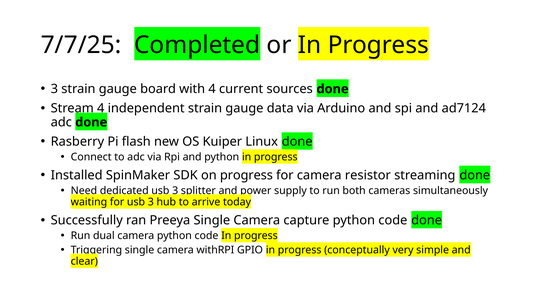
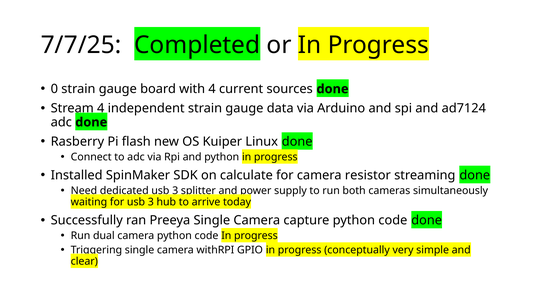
3: 3 -> 0 (54, 89)
on progress: progress -> calculate (246, 175)
